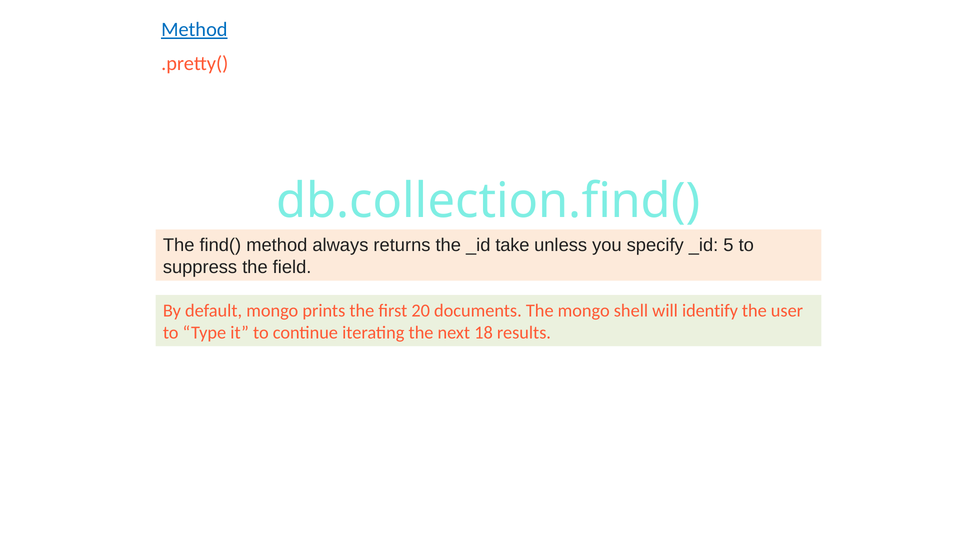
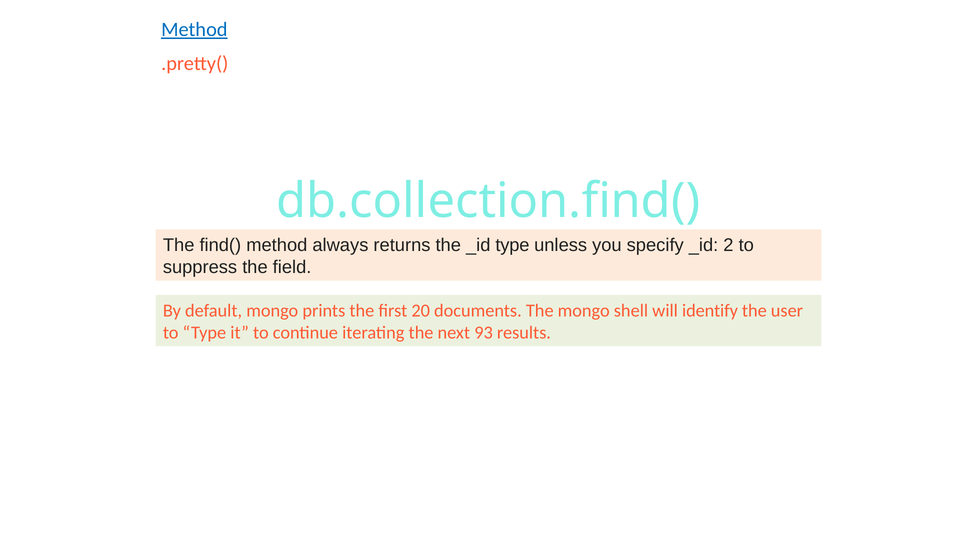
_id take: take -> type (512, 245)
5: 5 -> 2 (728, 245)
18: 18 -> 93 (484, 333)
